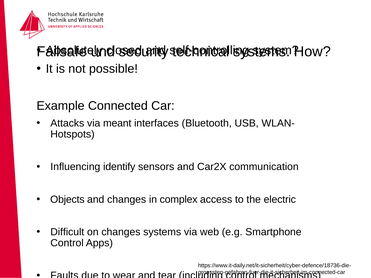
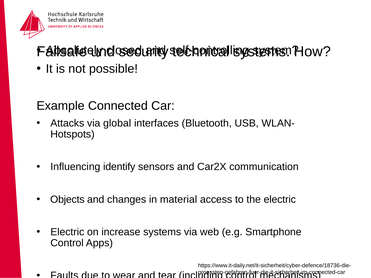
meant: meant -> global (117, 123)
complex: complex -> material (179, 200)
Difficult: Difficult -> Electric (67, 232)
on changes: changes -> increase (121, 232)
